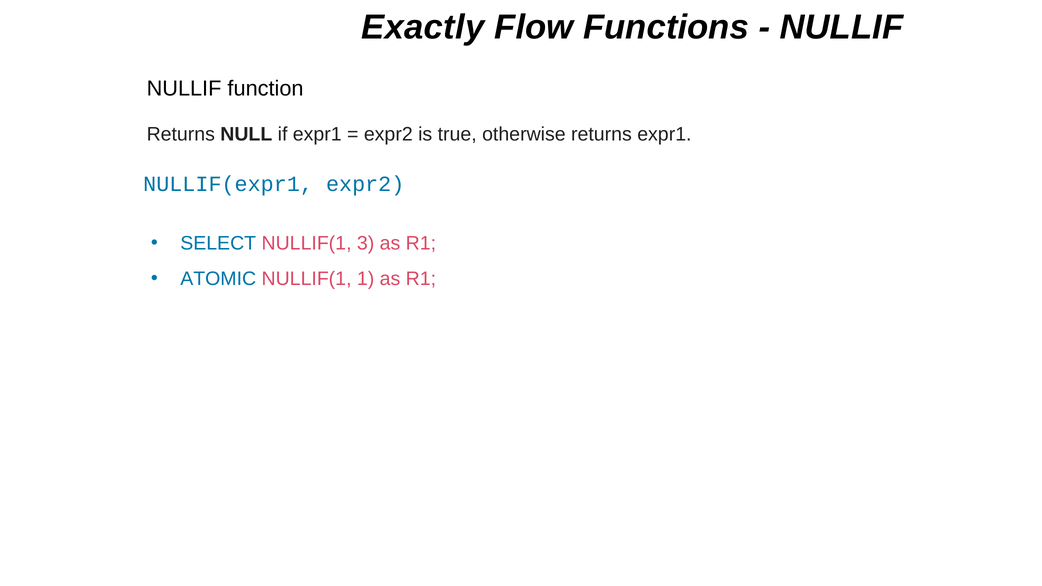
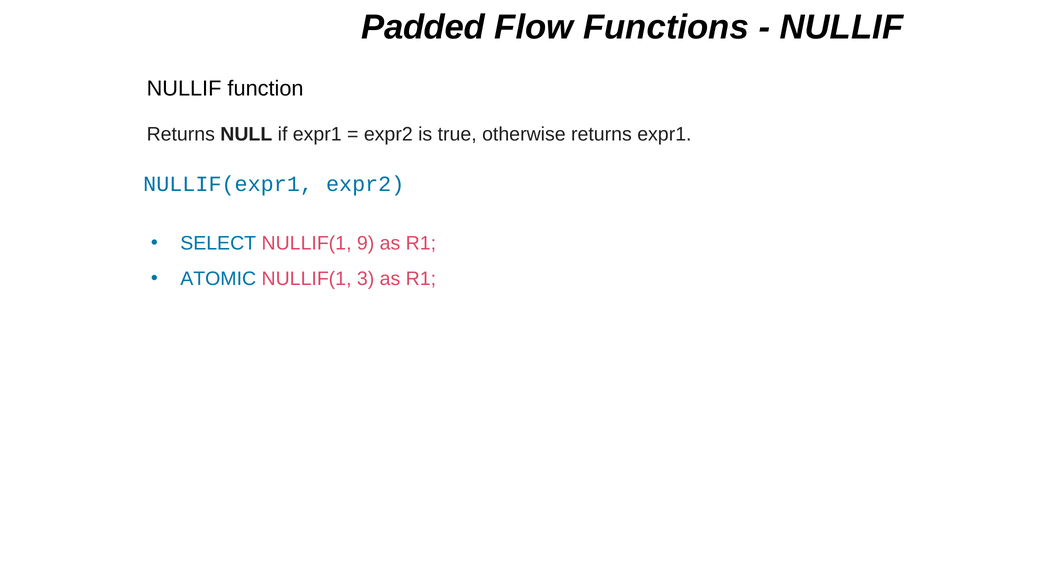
Exactly: Exactly -> Padded (423, 27)
3: 3 -> 9 (366, 244)
1: 1 -> 3 (366, 279)
